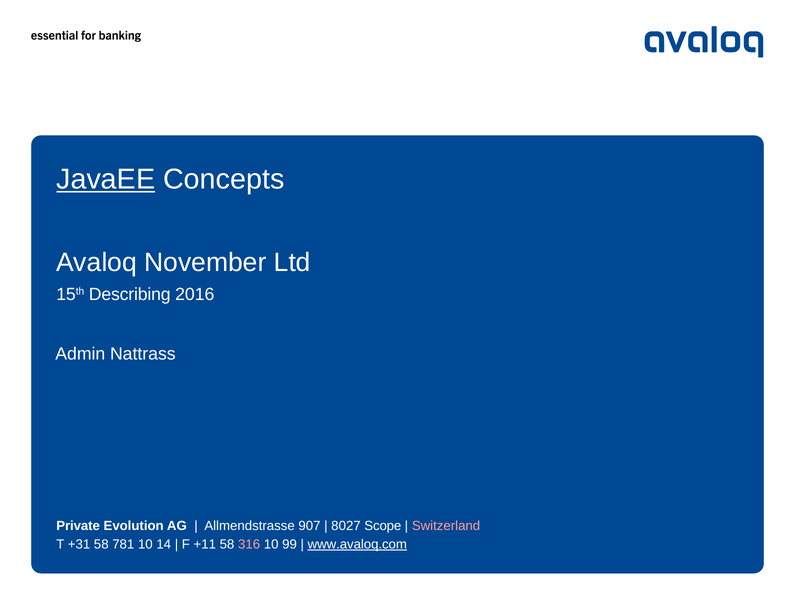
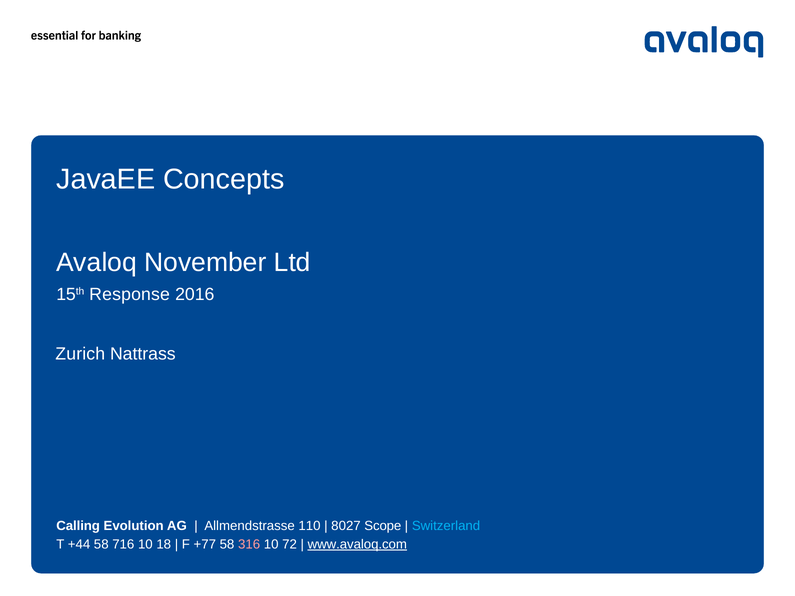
JavaEE underline: present -> none (106, 180)
Describing: Describing -> Response (130, 294)
Admin: Admin -> Zurich (80, 354)
Private: Private -> Calling (78, 526)
907: 907 -> 110 (309, 526)
Switzerland colour: pink -> light blue (446, 526)
+31: +31 -> +44 (79, 545)
781: 781 -> 716 (123, 545)
14: 14 -> 18 (164, 545)
+11: +11 -> +77 (205, 545)
99: 99 -> 72 (290, 545)
